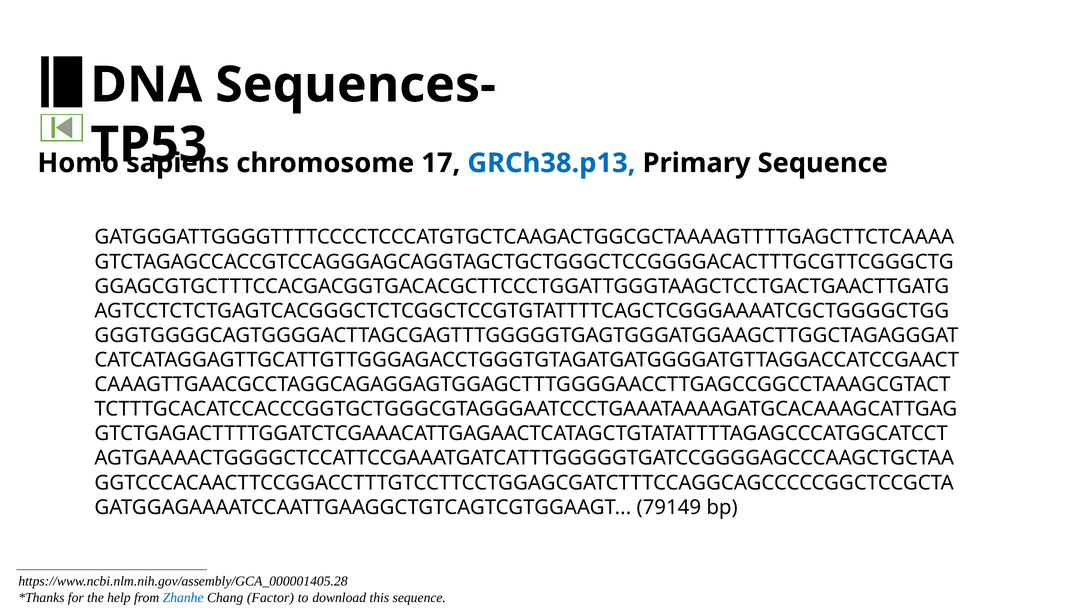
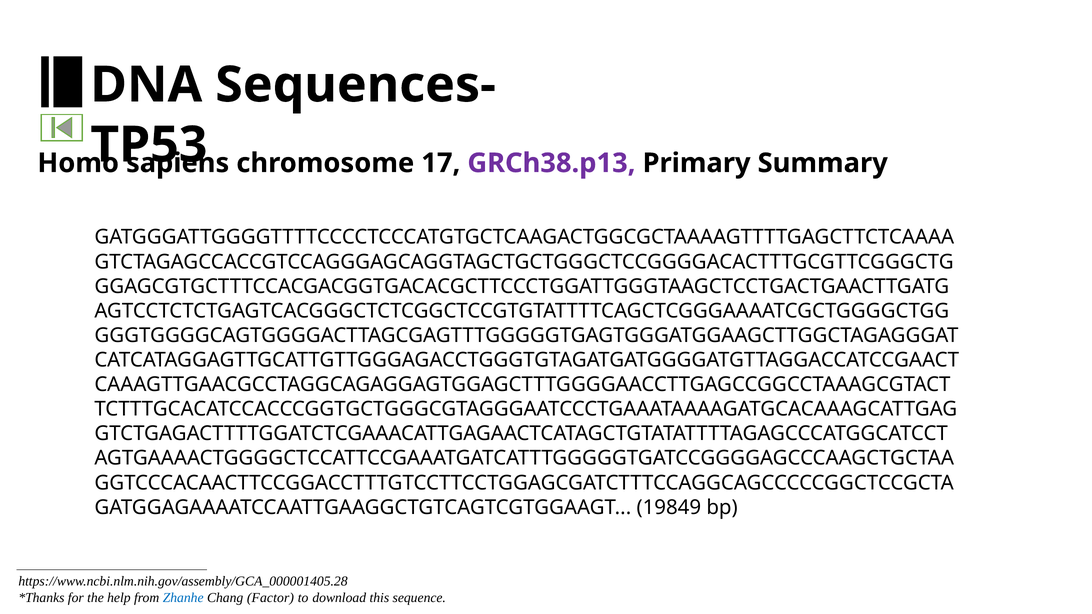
GRCh38.p13 colour: blue -> purple (551, 163)
Primary Sequence: Sequence -> Summary (823, 163)
79149: 79149 -> 19849 (669, 508)
